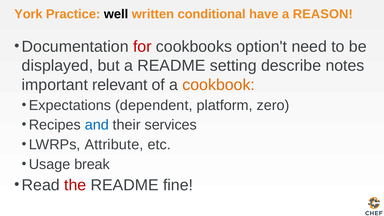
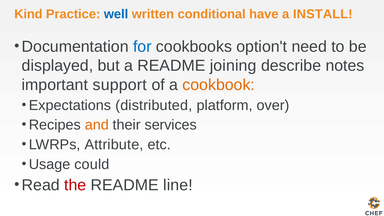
York: York -> Kind (28, 14)
well colour: black -> blue (116, 14)
REASON: REASON -> INSTALL (323, 14)
for colour: red -> blue (142, 47)
setting: setting -> joining (233, 66)
relevant: relevant -> support (120, 85)
dependent: dependent -> distributed (154, 105)
zero: zero -> over (273, 105)
and colour: blue -> orange (97, 125)
break: break -> could (92, 164)
fine: fine -> line (178, 185)
